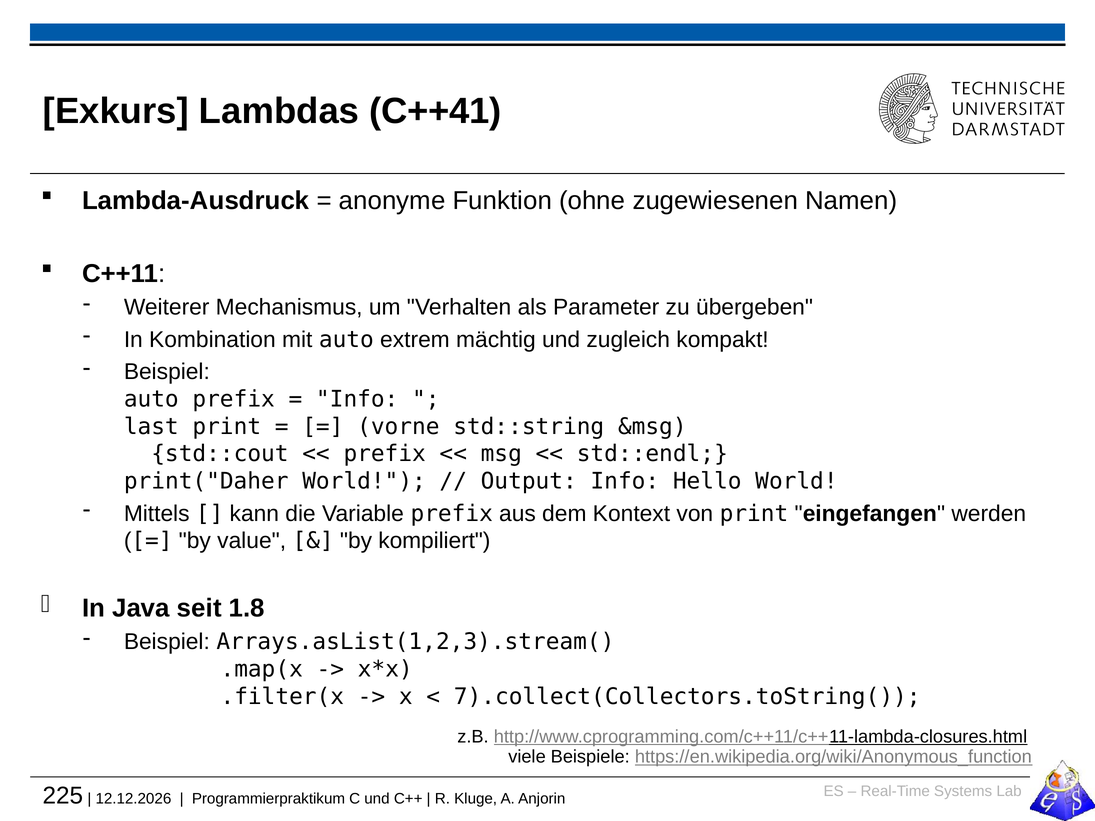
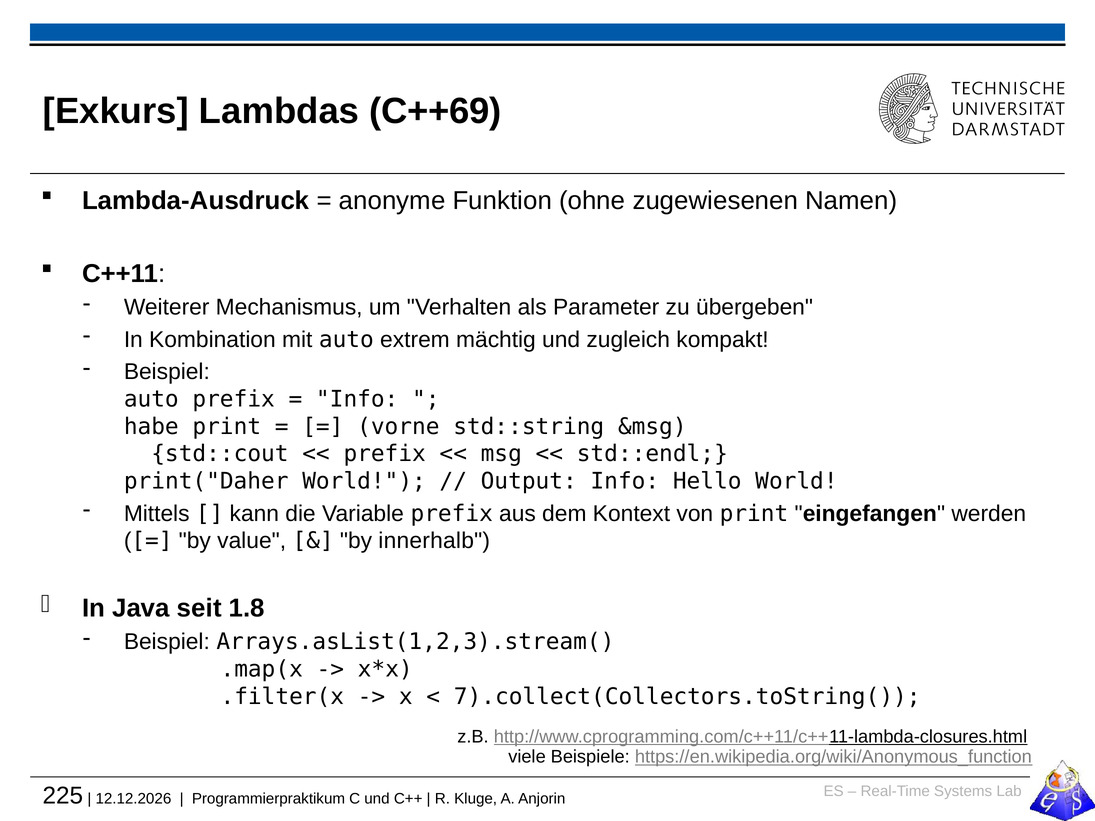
C++41: C++41 -> C++69 (435, 111)
last: last -> habe (151, 427)
kompiliert: kompiliert -> innerhalb (434, 541)
